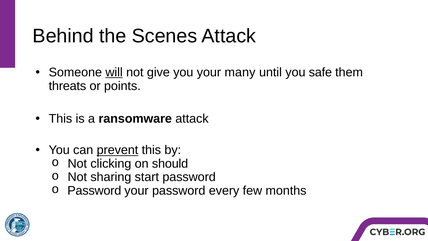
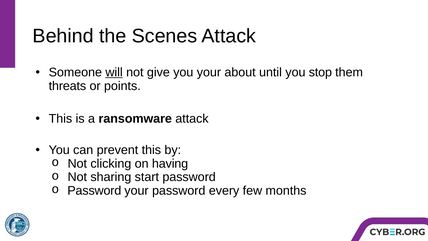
many: many -> about (240, 72)
safe: safe -> stop (320, 72)
prevent underline: present -> none (117, 150)
should: should -> having (170, 163)
